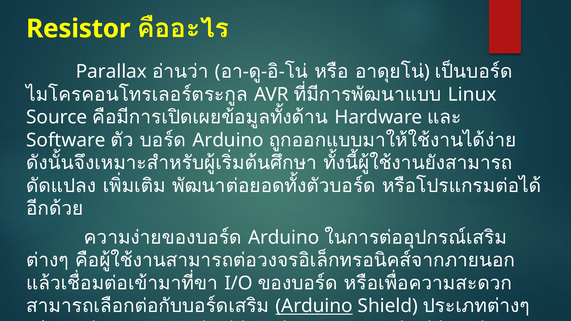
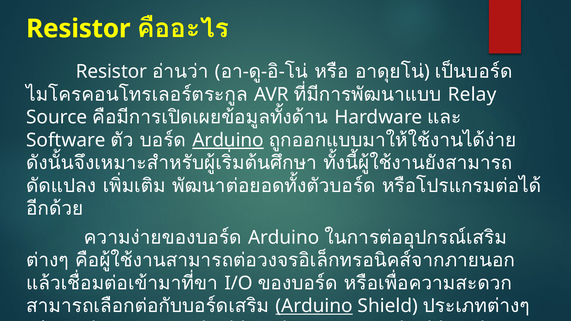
Parallax: Parallax -> Resistor (111, 72)
Linux: Linux -> Relay (472, 95)
Arduino underline: none -> present (228, 140)
